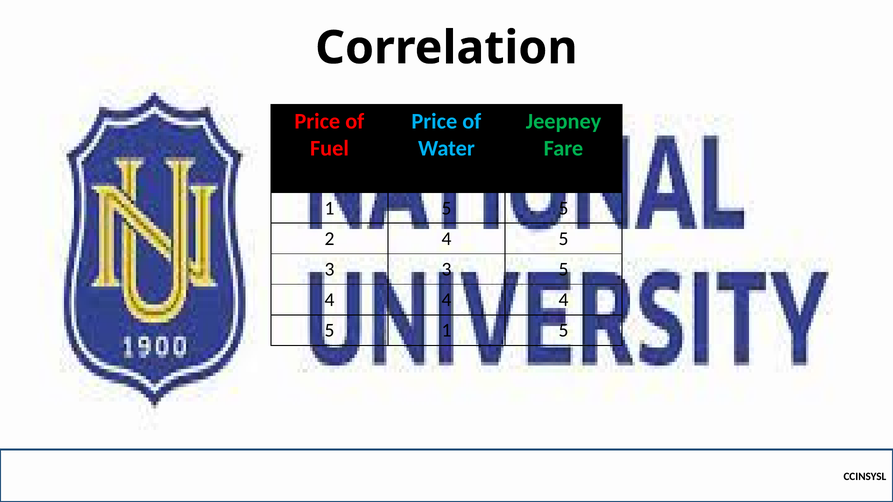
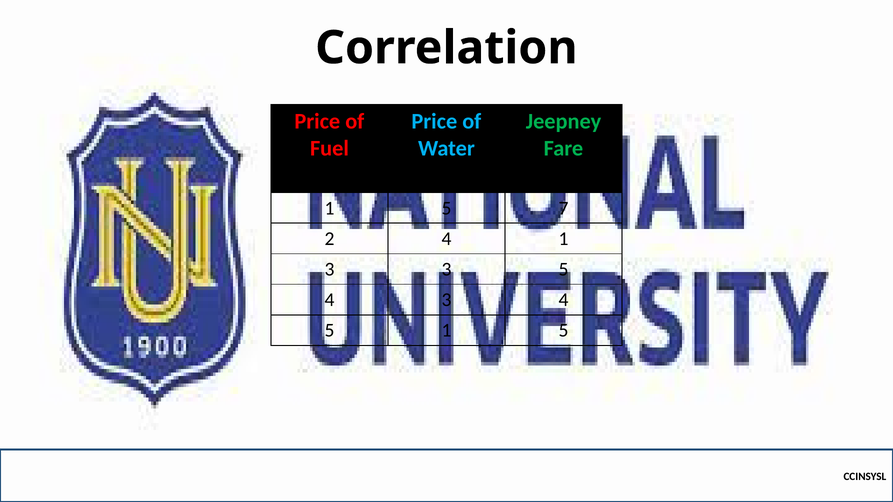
5 5: 5 -> 7 (564, 208)
2 4 5: 5 -> 1 (564, 239)
4: 4 -> 3 (446, 300)
